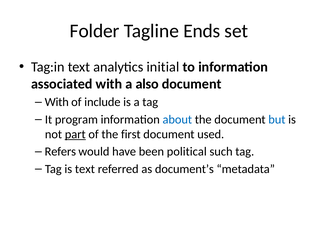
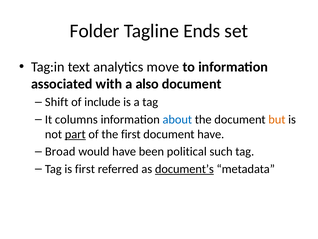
initial: initial -> move (163, 67)
With: With -> Shift (57, 102)
program: program -> columns (76, 119)
but colour: blue -> orange (277, 119)
document used: used -> have (211, 134)
Refers: Refers -> Broad (60, 151)
is text: text -> first (85, 169)
document’s underline: none -> present (184, 169)
